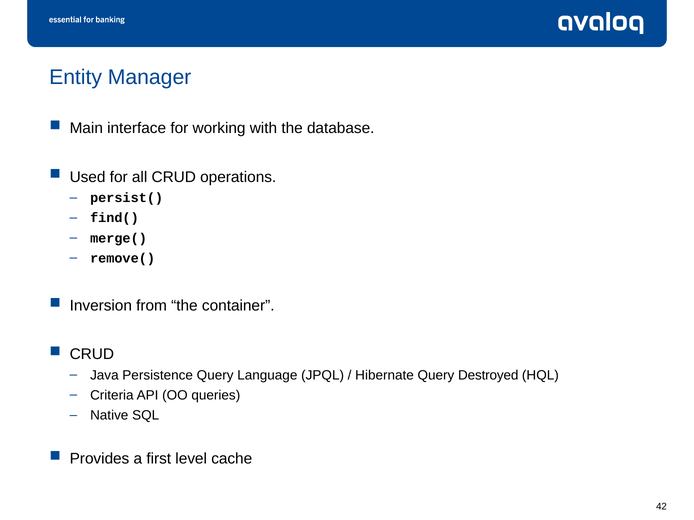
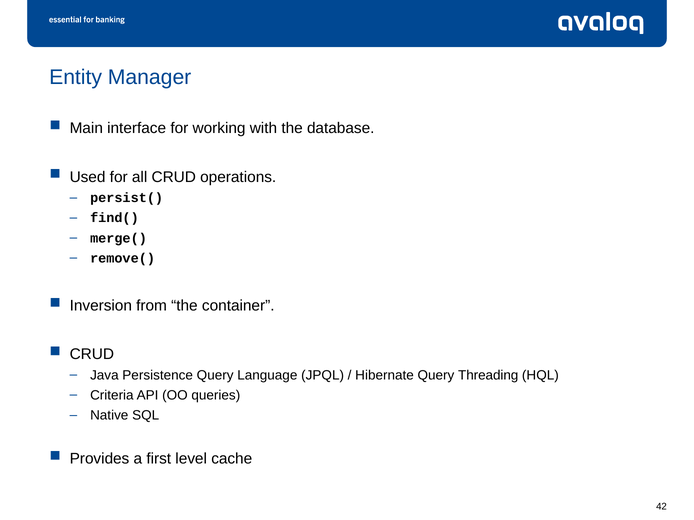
Destroyed: Destroyed -> Threading (488, 376)
